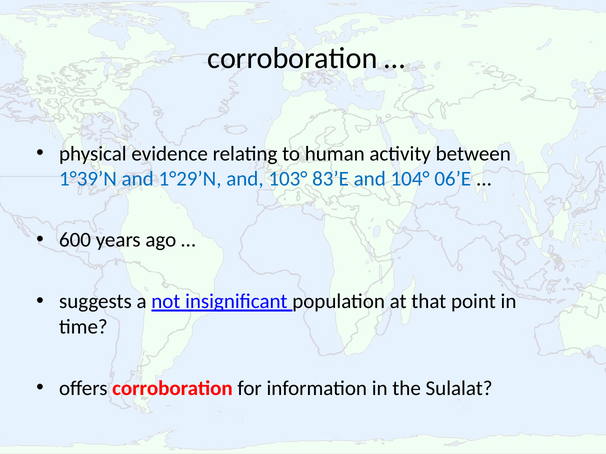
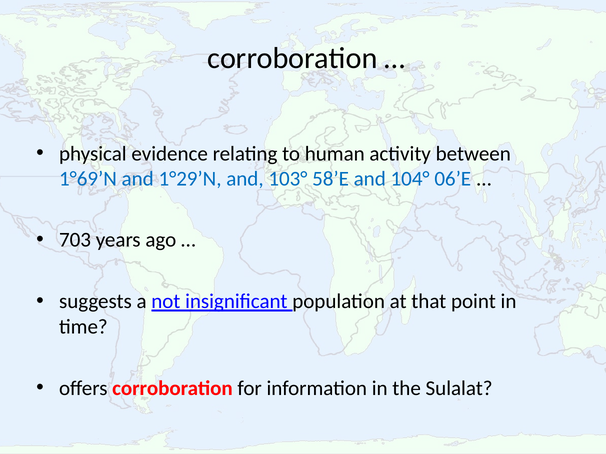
1°39’N: 1°39’N -> 1°69’N (88, 179)
83’E: 83’E -> 58’E (331, 179)
600: 600 -> 703 (75, 240)
